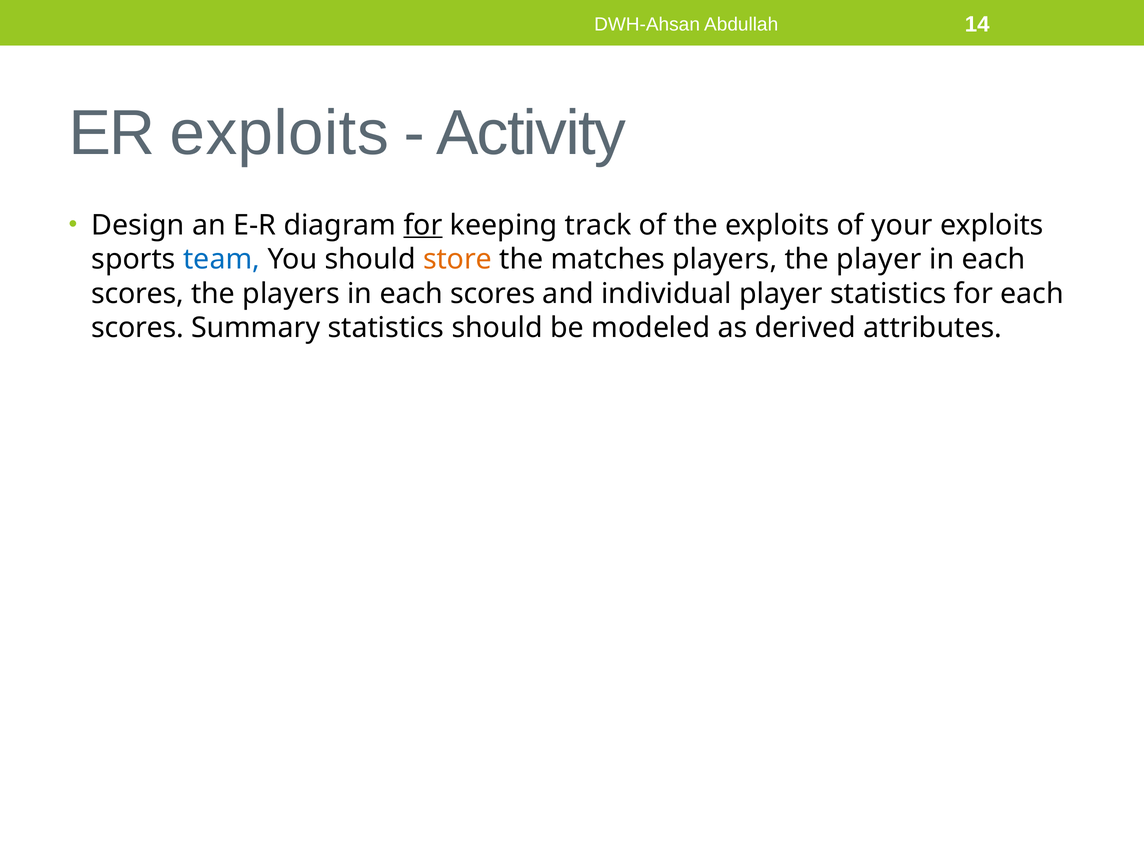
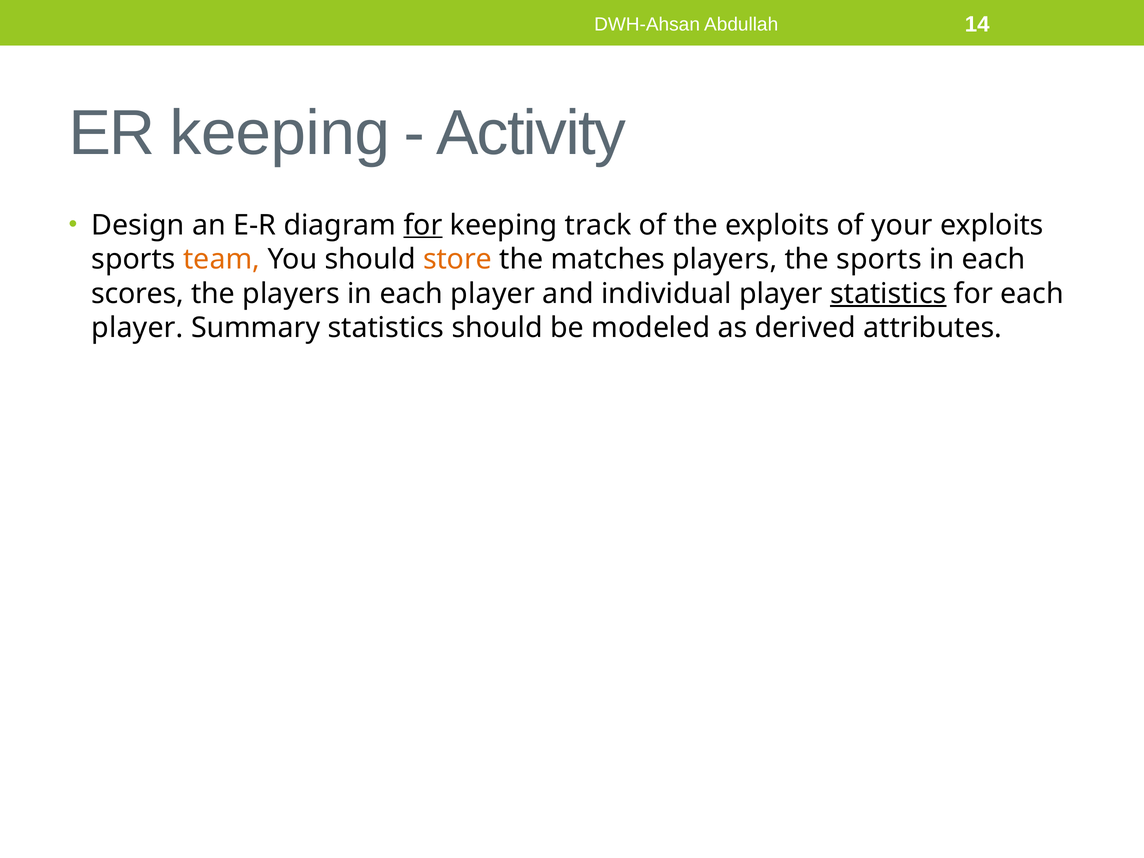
ER exploits: exploits -> keeping (280, 133)
team colour: blue -> orange (222, 259)
the player: player -> sports (879, 259)
players in each scores: scores -> player (493, 294)
statistics underline: none -> present (888, 294)
scores: scores -> player (137, 328)
